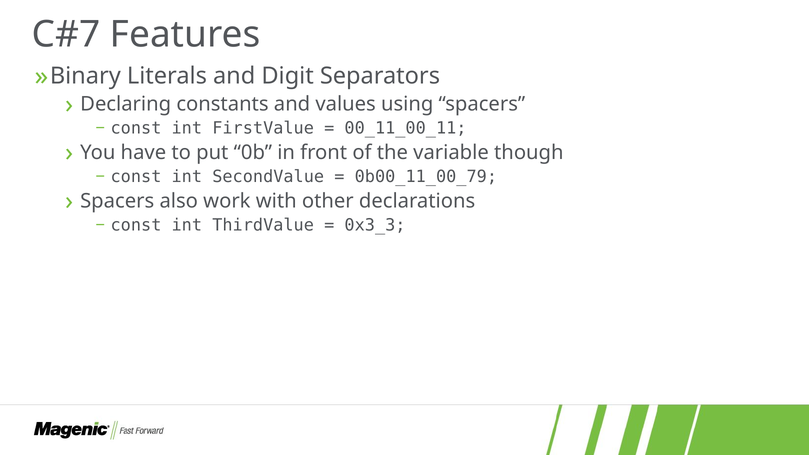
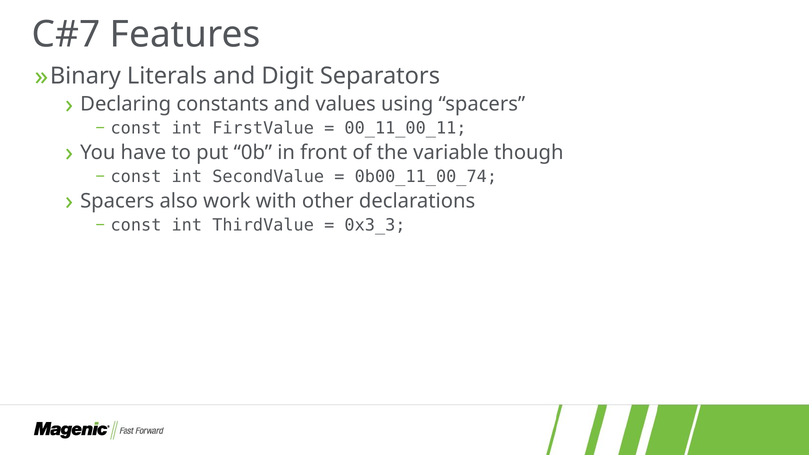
0b00_11_00_79: 0b00_11_00_79 -> 0b00_11_00_74 (426, 177)
